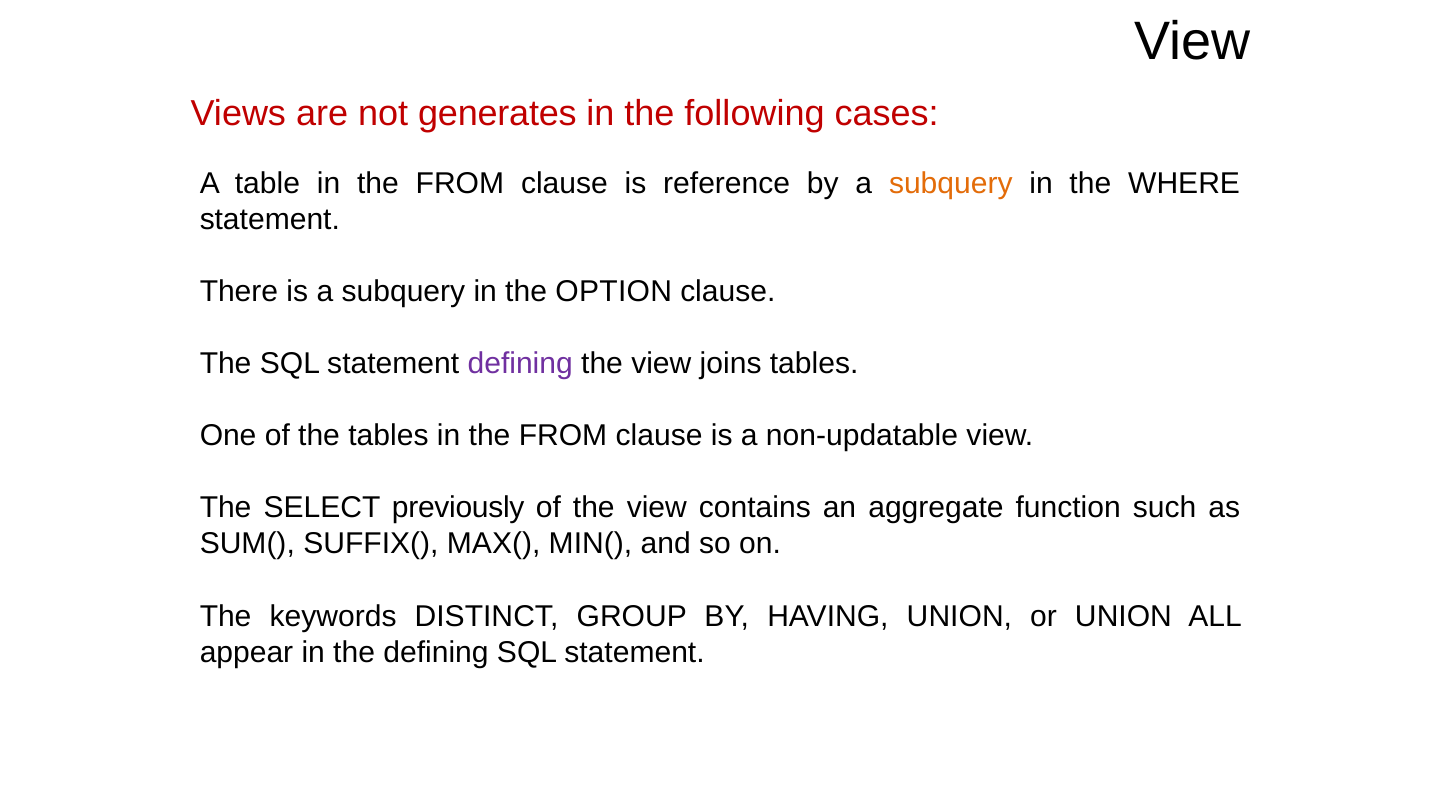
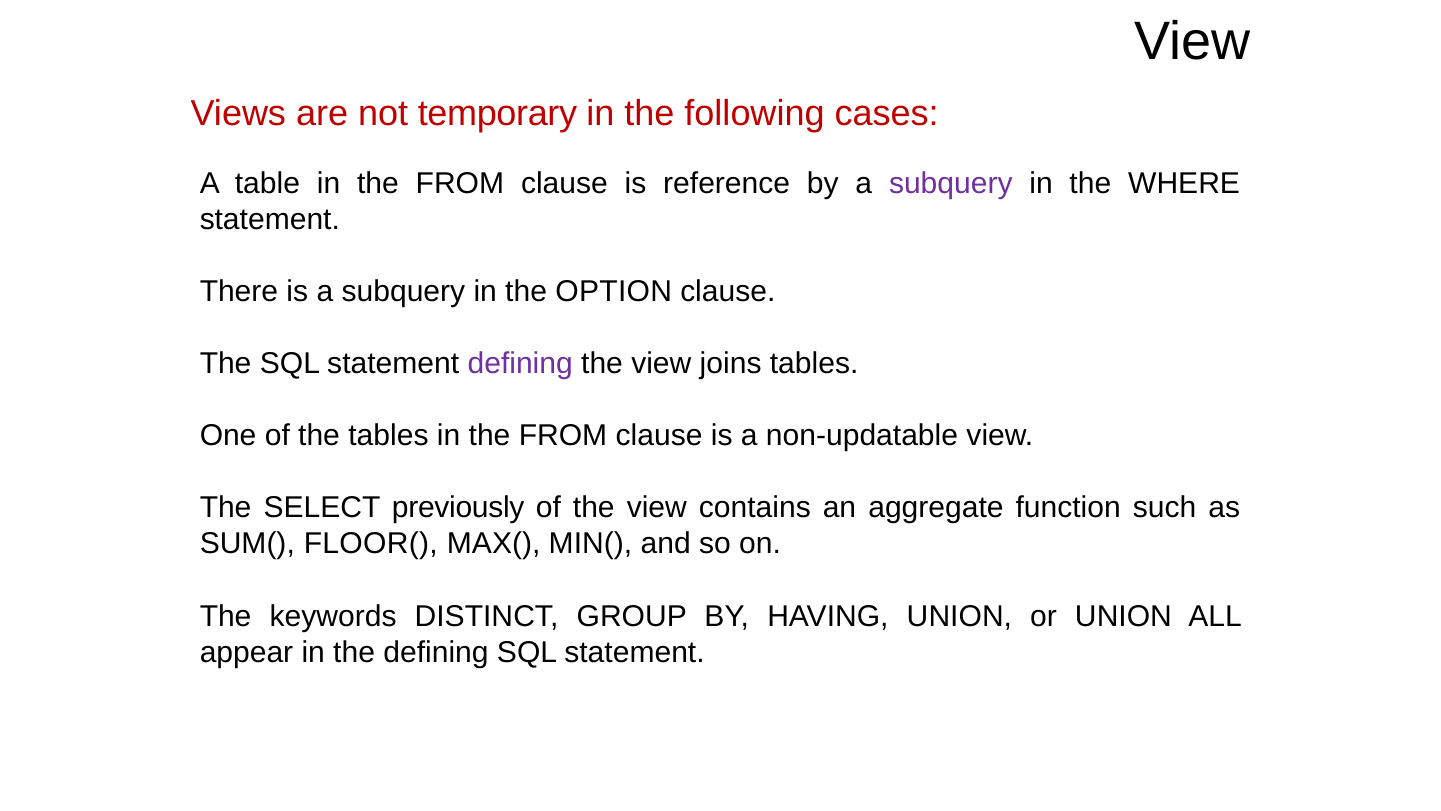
generates: generates -> temporary (497, 114)
subquery colour: orange -> purple (951, 183)
SUFFIX(: SUFFIX( -> FLOOR( (371, 544)
